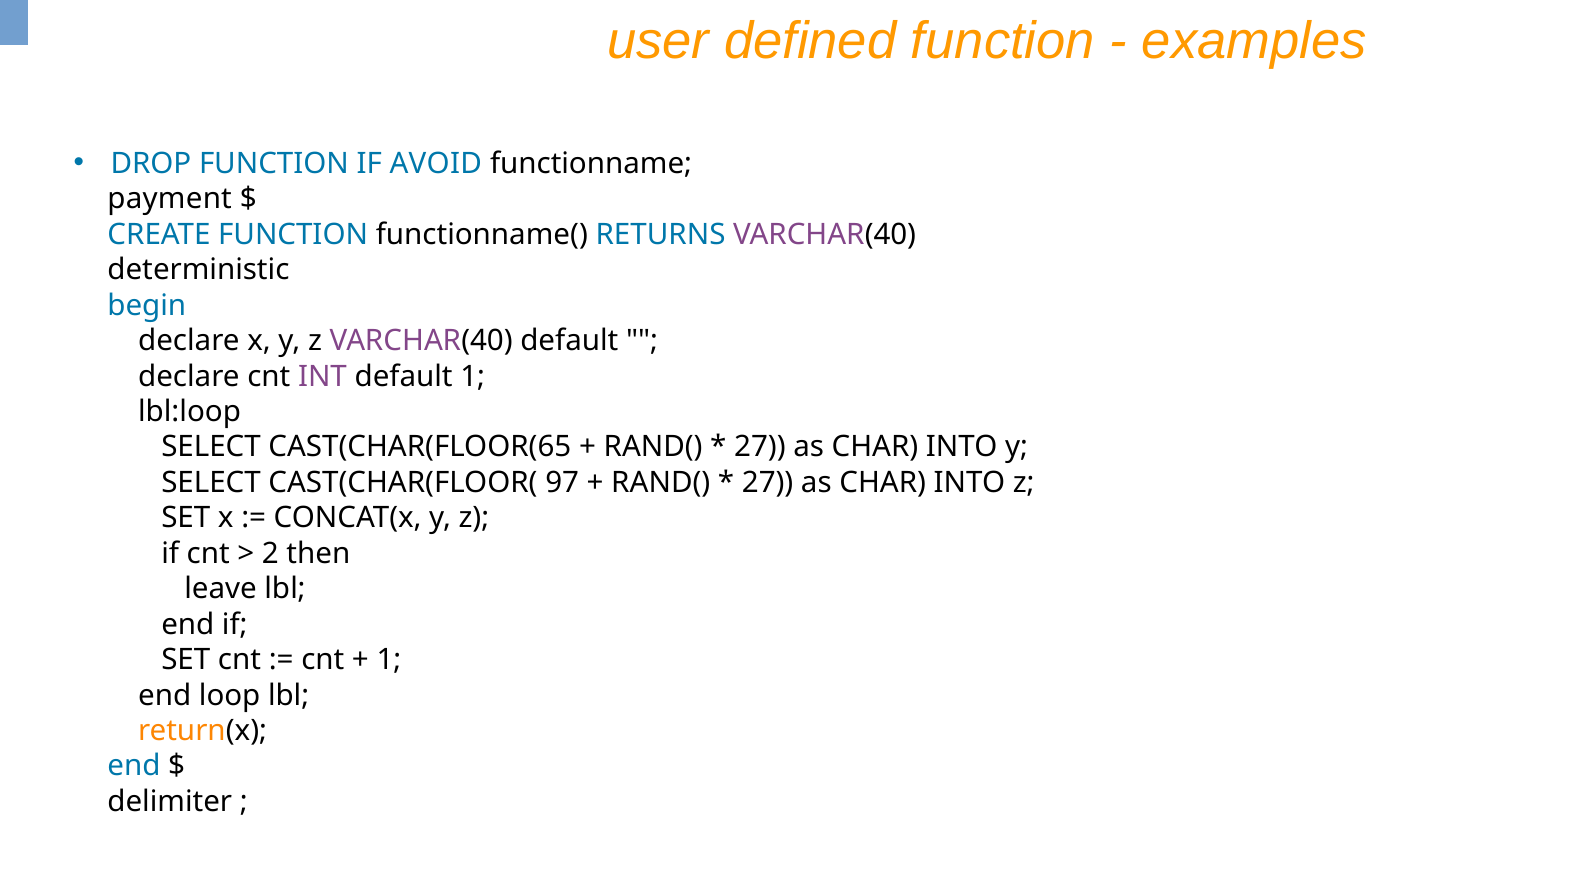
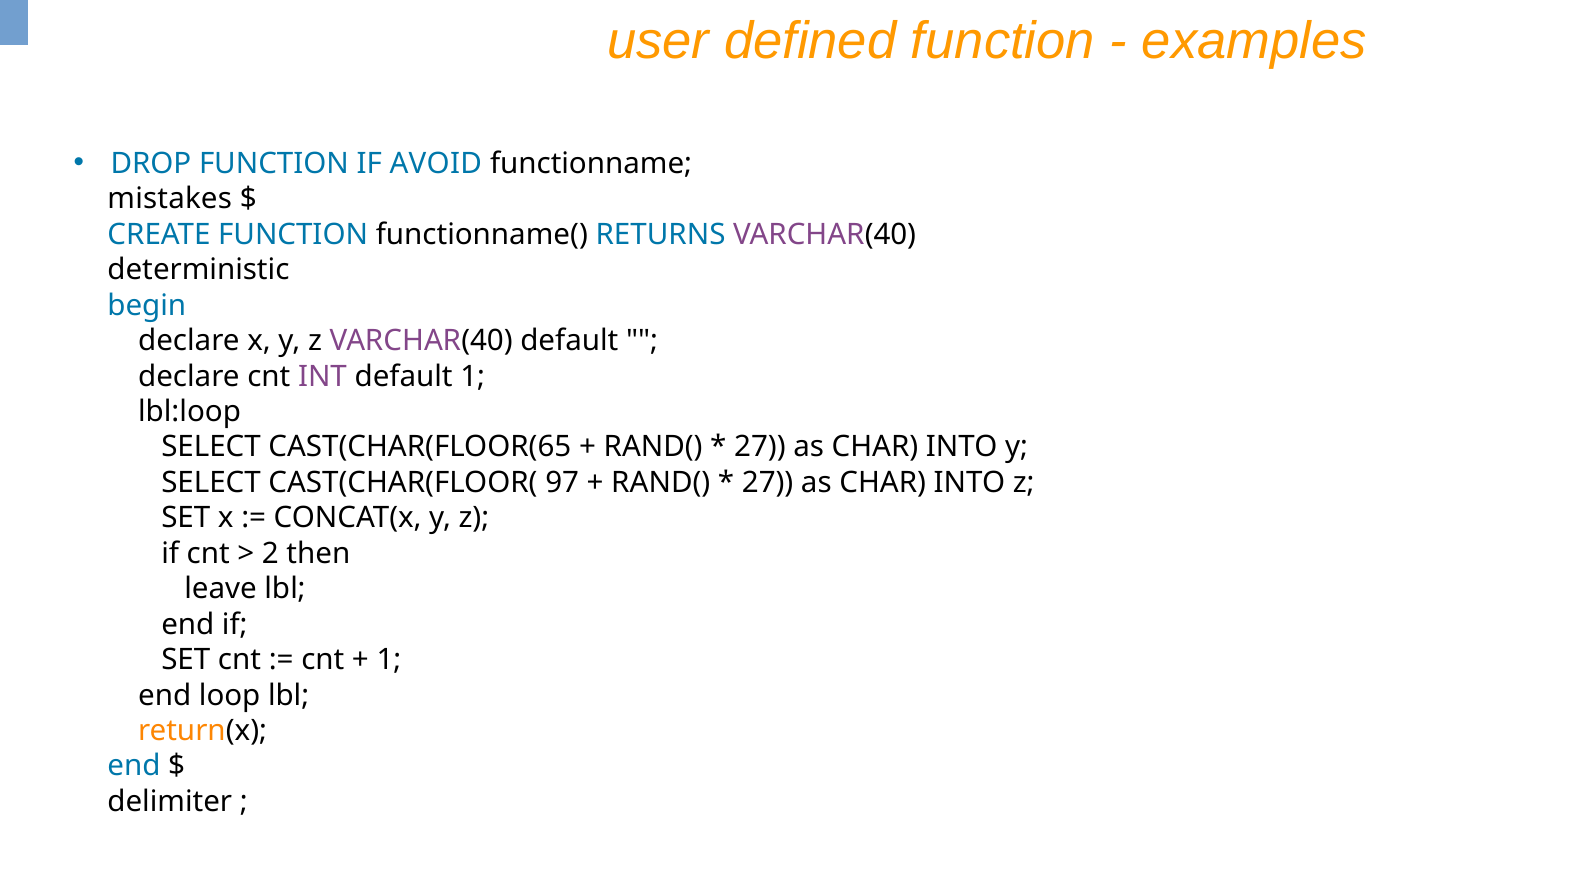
payment: payment -> mistakes (170, 199)
